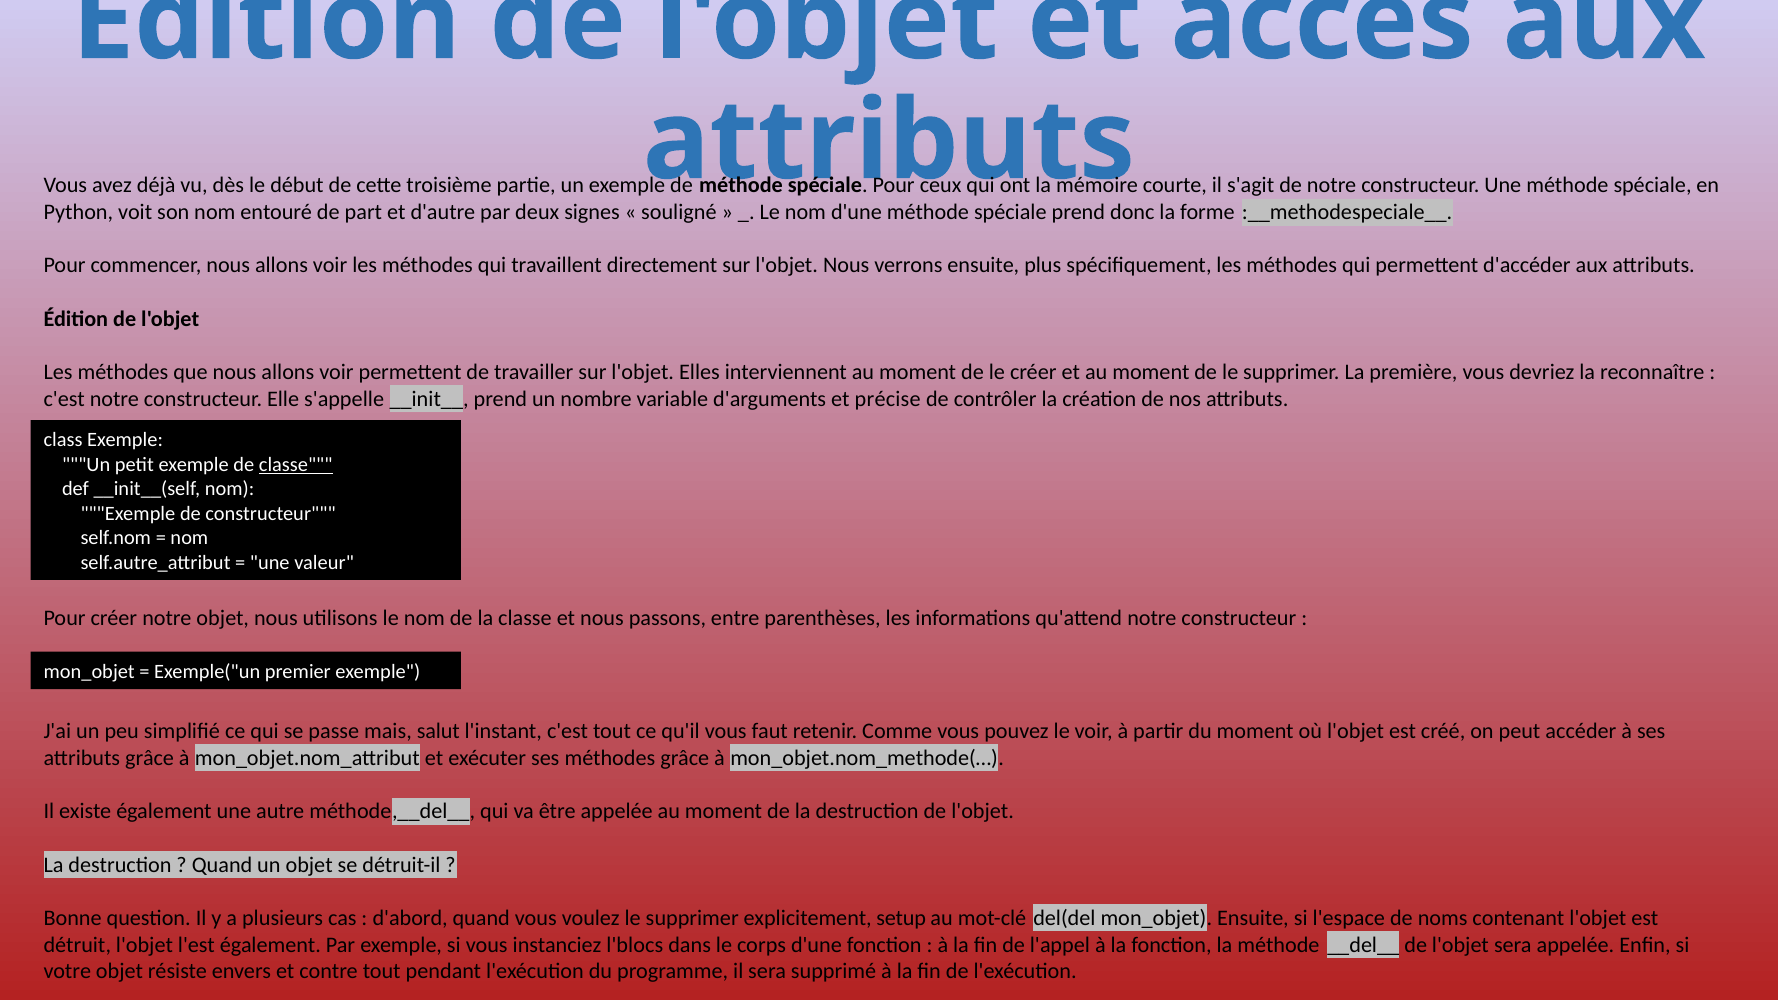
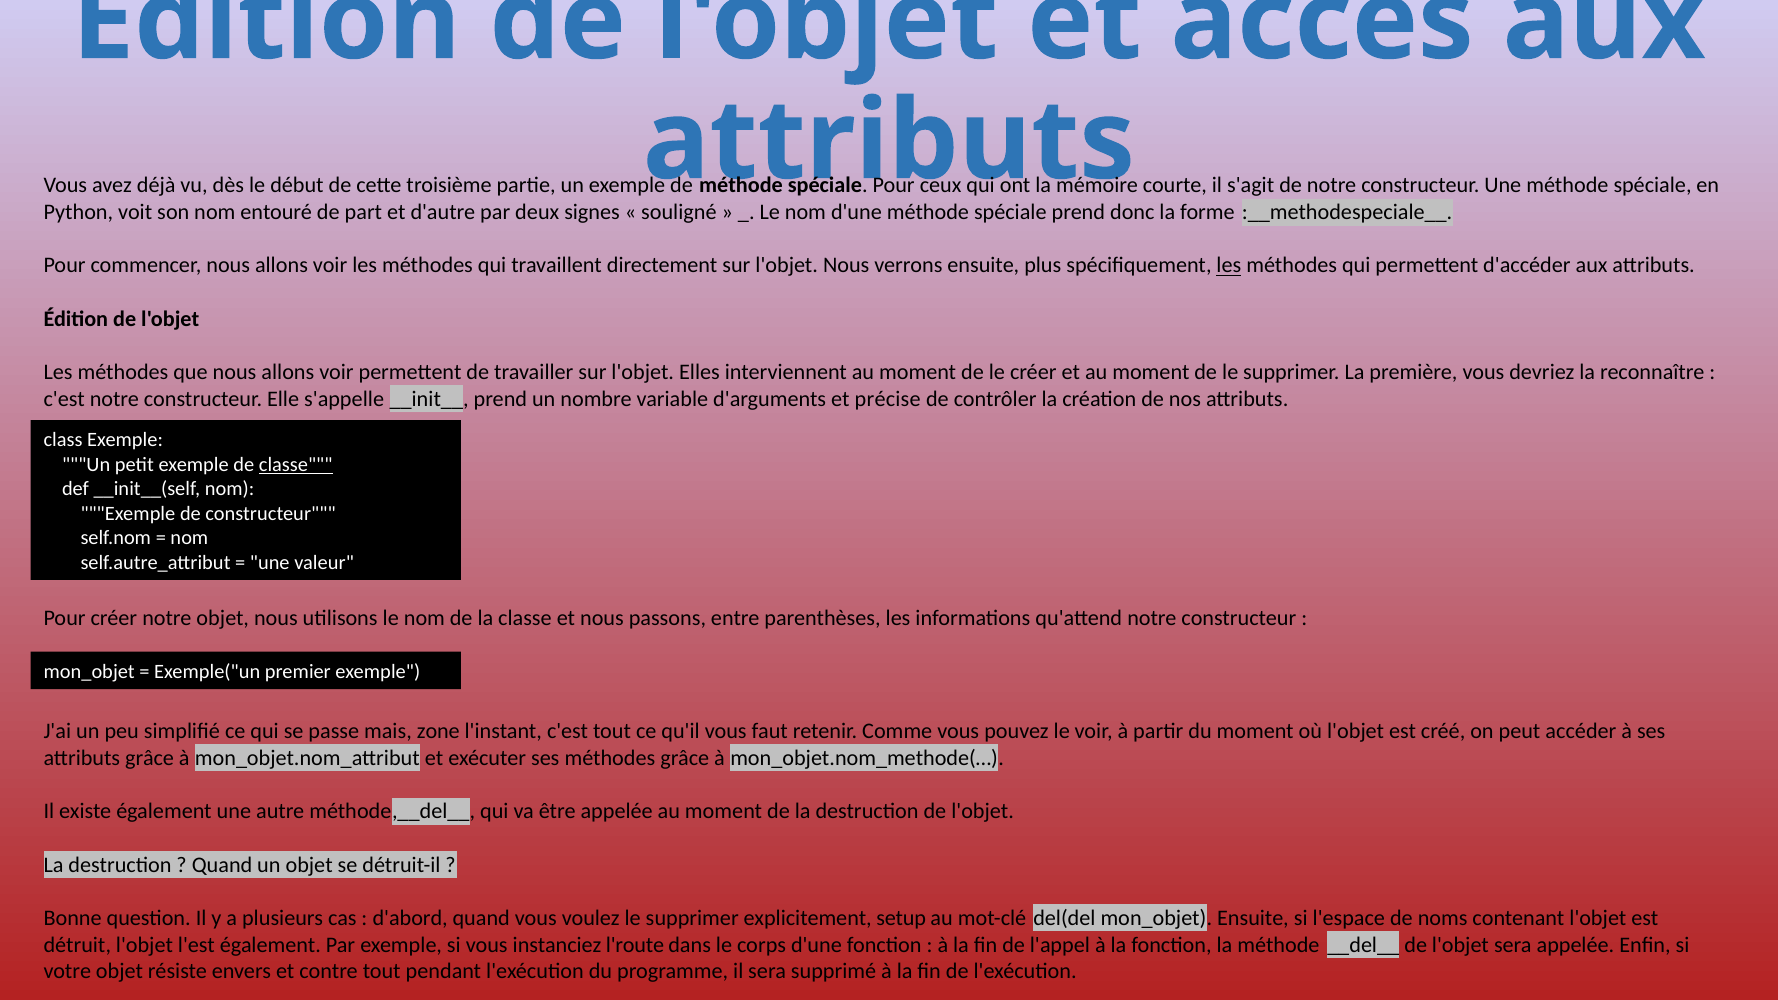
les underline: none -> present (1229, 266)
salut: salut -> zone (438, 731)
l'blocs: l'blocs -> l'route (635, 945)
